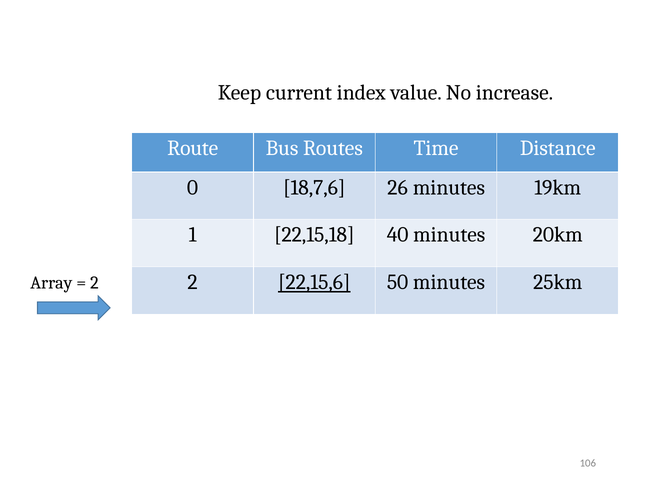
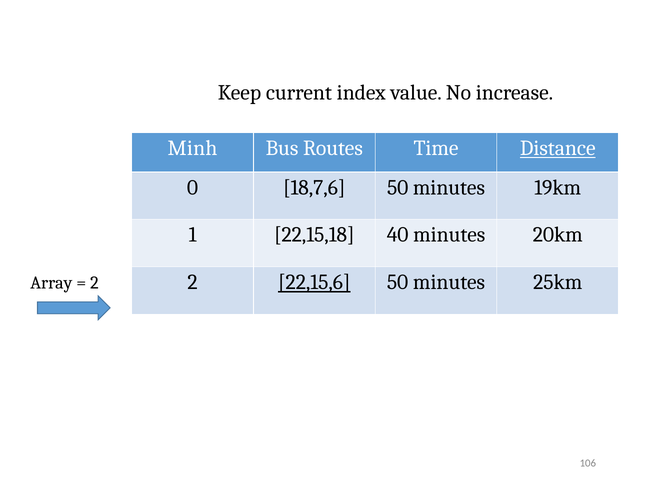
Route: Route -> Minh (192, 148)
Distance underline: none -> present (558, 148)
18,7,6 26: 26 -> 50 (398, 188)
